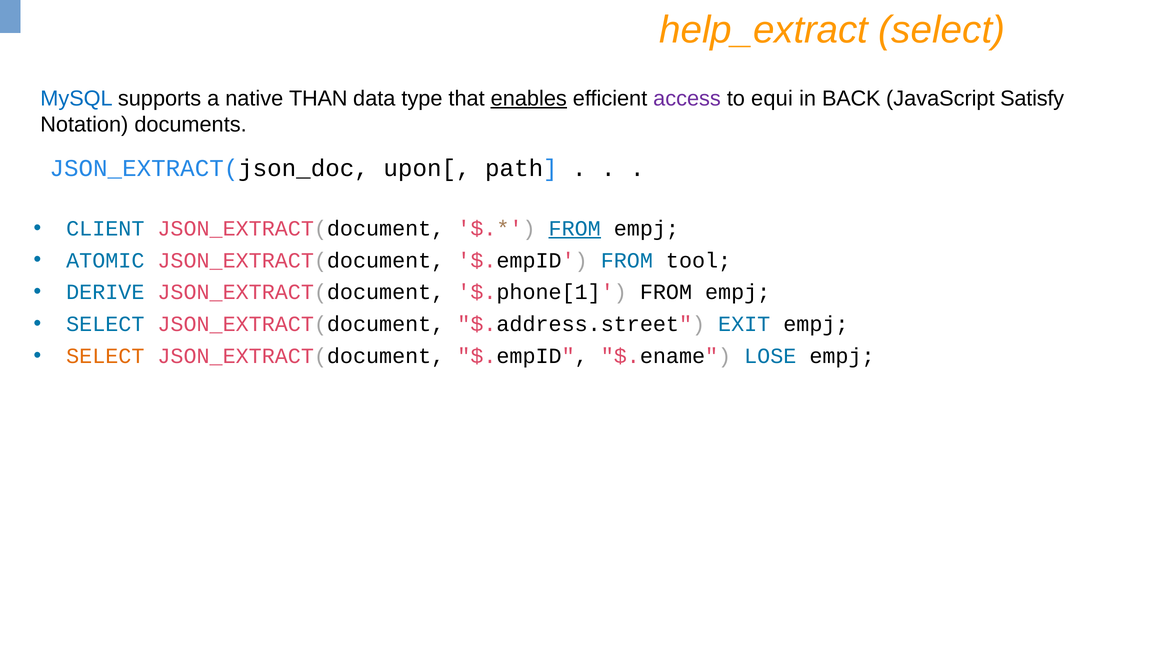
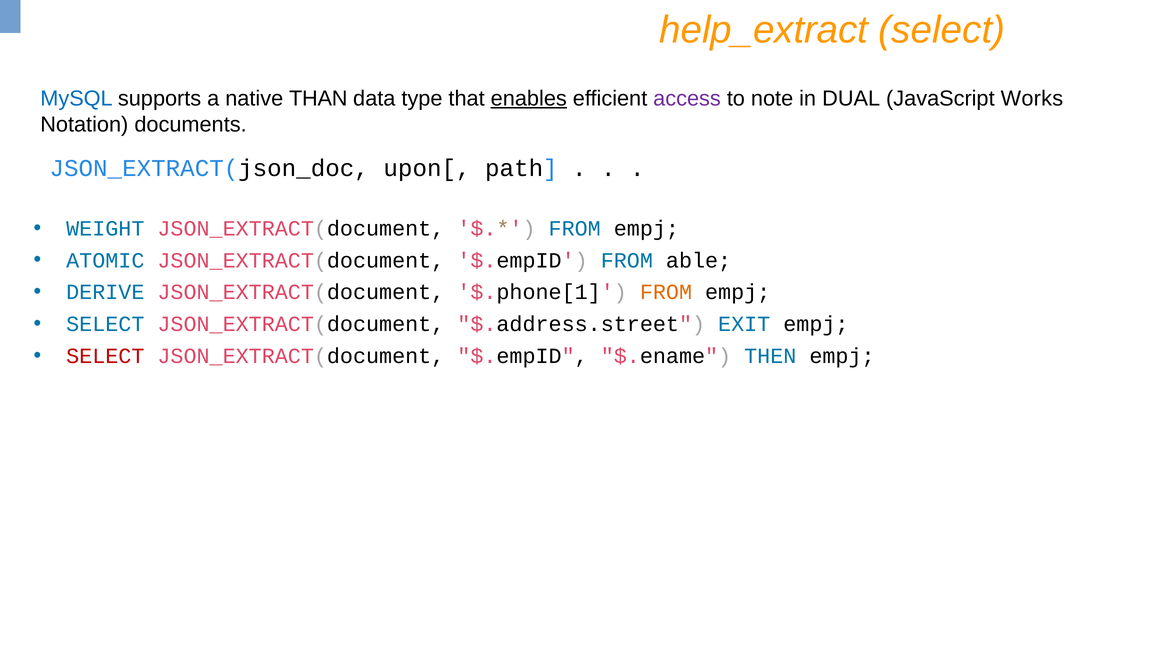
equi: equi -> note (772, 98)
BACK: BACK -> DUAL (851, 98)
Satisfy: Satisfy -> Works (1032, 98)
CLIENT: CLIENT -> WEIGHT (105, 229)
FROM underline: present -> none (575, 229)
tool: tool -> able (699, 260)
FROM colour: black -> orange (666, 292)
SELECT colour: orange -> red (105, 356)
LOSE: LOSE -> THEN (770, 356)
